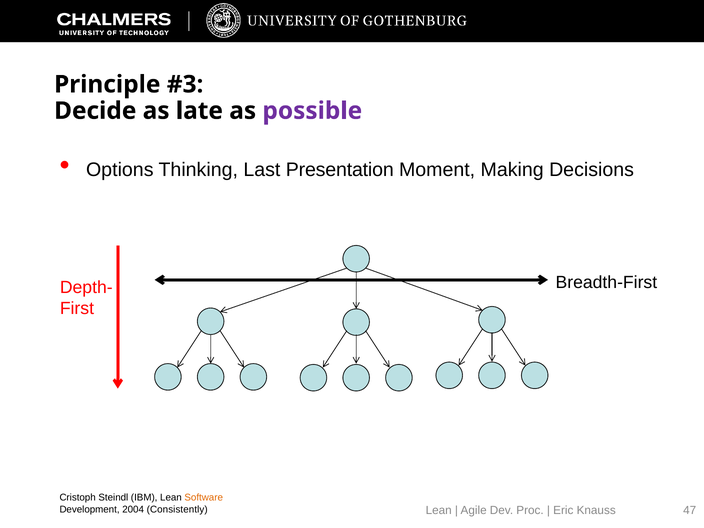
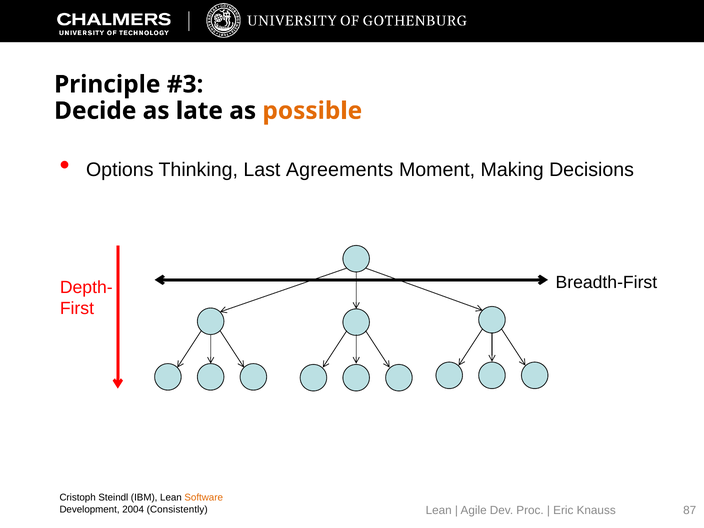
possible colour: purple -> orange (312, 111)
Presentation: Presentation -> Agreements (340, 170)
47: 47 -> 87 (690, 510)
